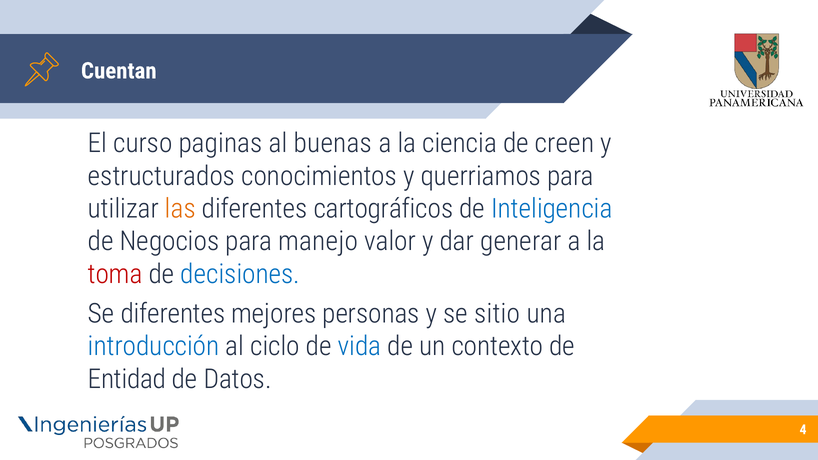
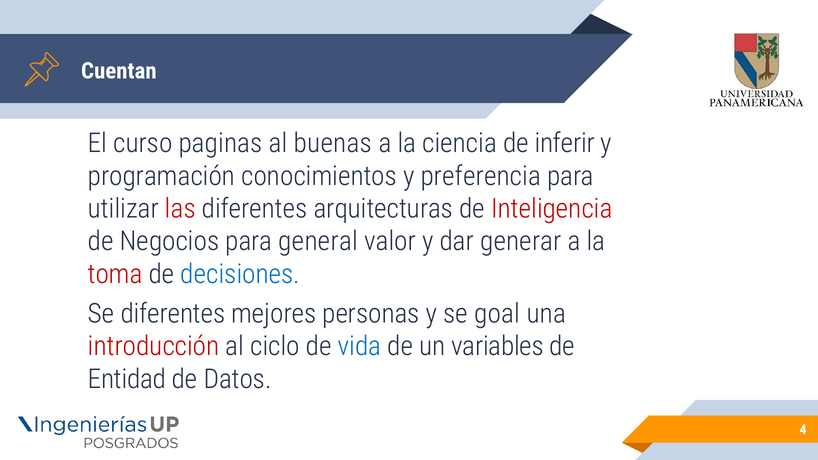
creen: creen -> inferir (565, 143)
estructurados: estructurados -> programación (161, 176)
querriamos: querriamos -> preferencia (481, 176)
las colour: orange -> red (180, 209)
cartográficos: cartográficos -> arquitecturas (383, 209)
Inteligencia colour: blue -> red (552, 209)
manejo: manejo -> general (318, 242)
sitio: sitio -> goal (497, 314)
introducción colour: blue -> red (154, 347)
contexto: contexto -> variables (498, 347)
